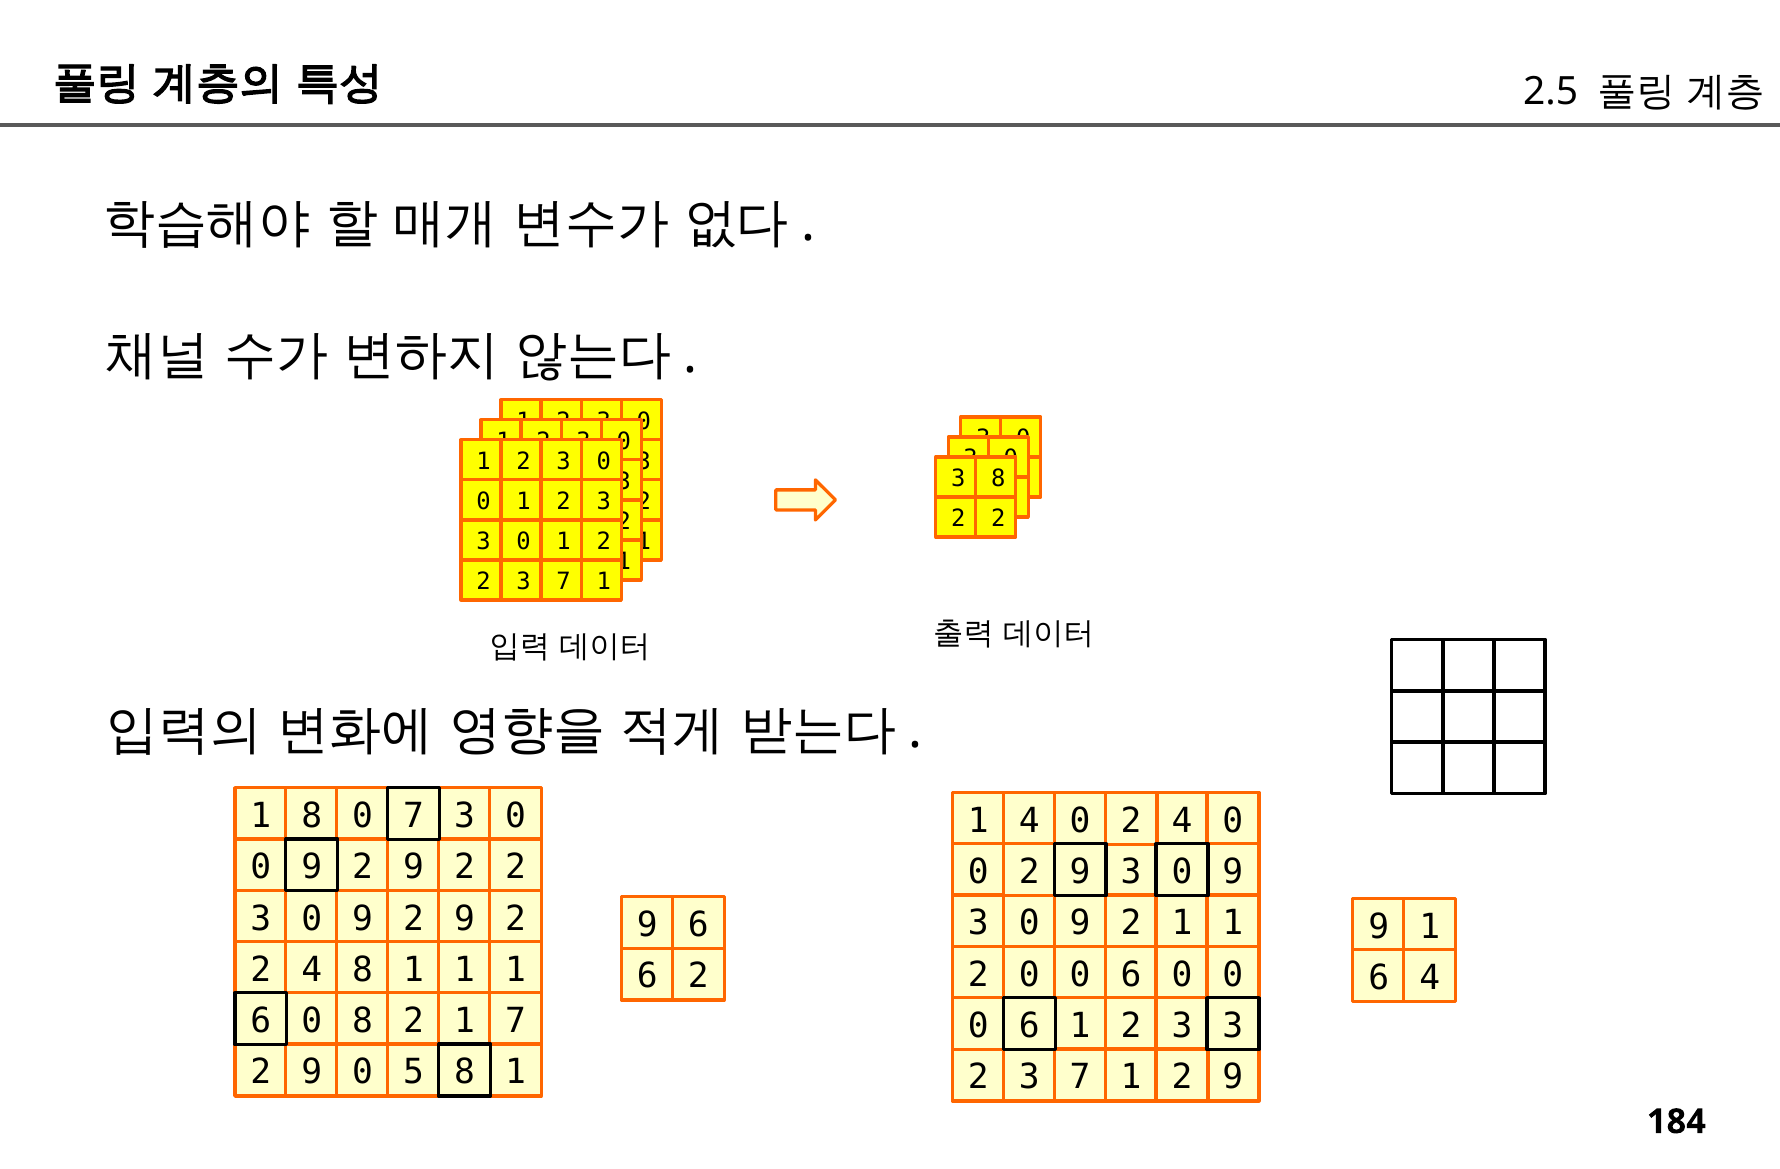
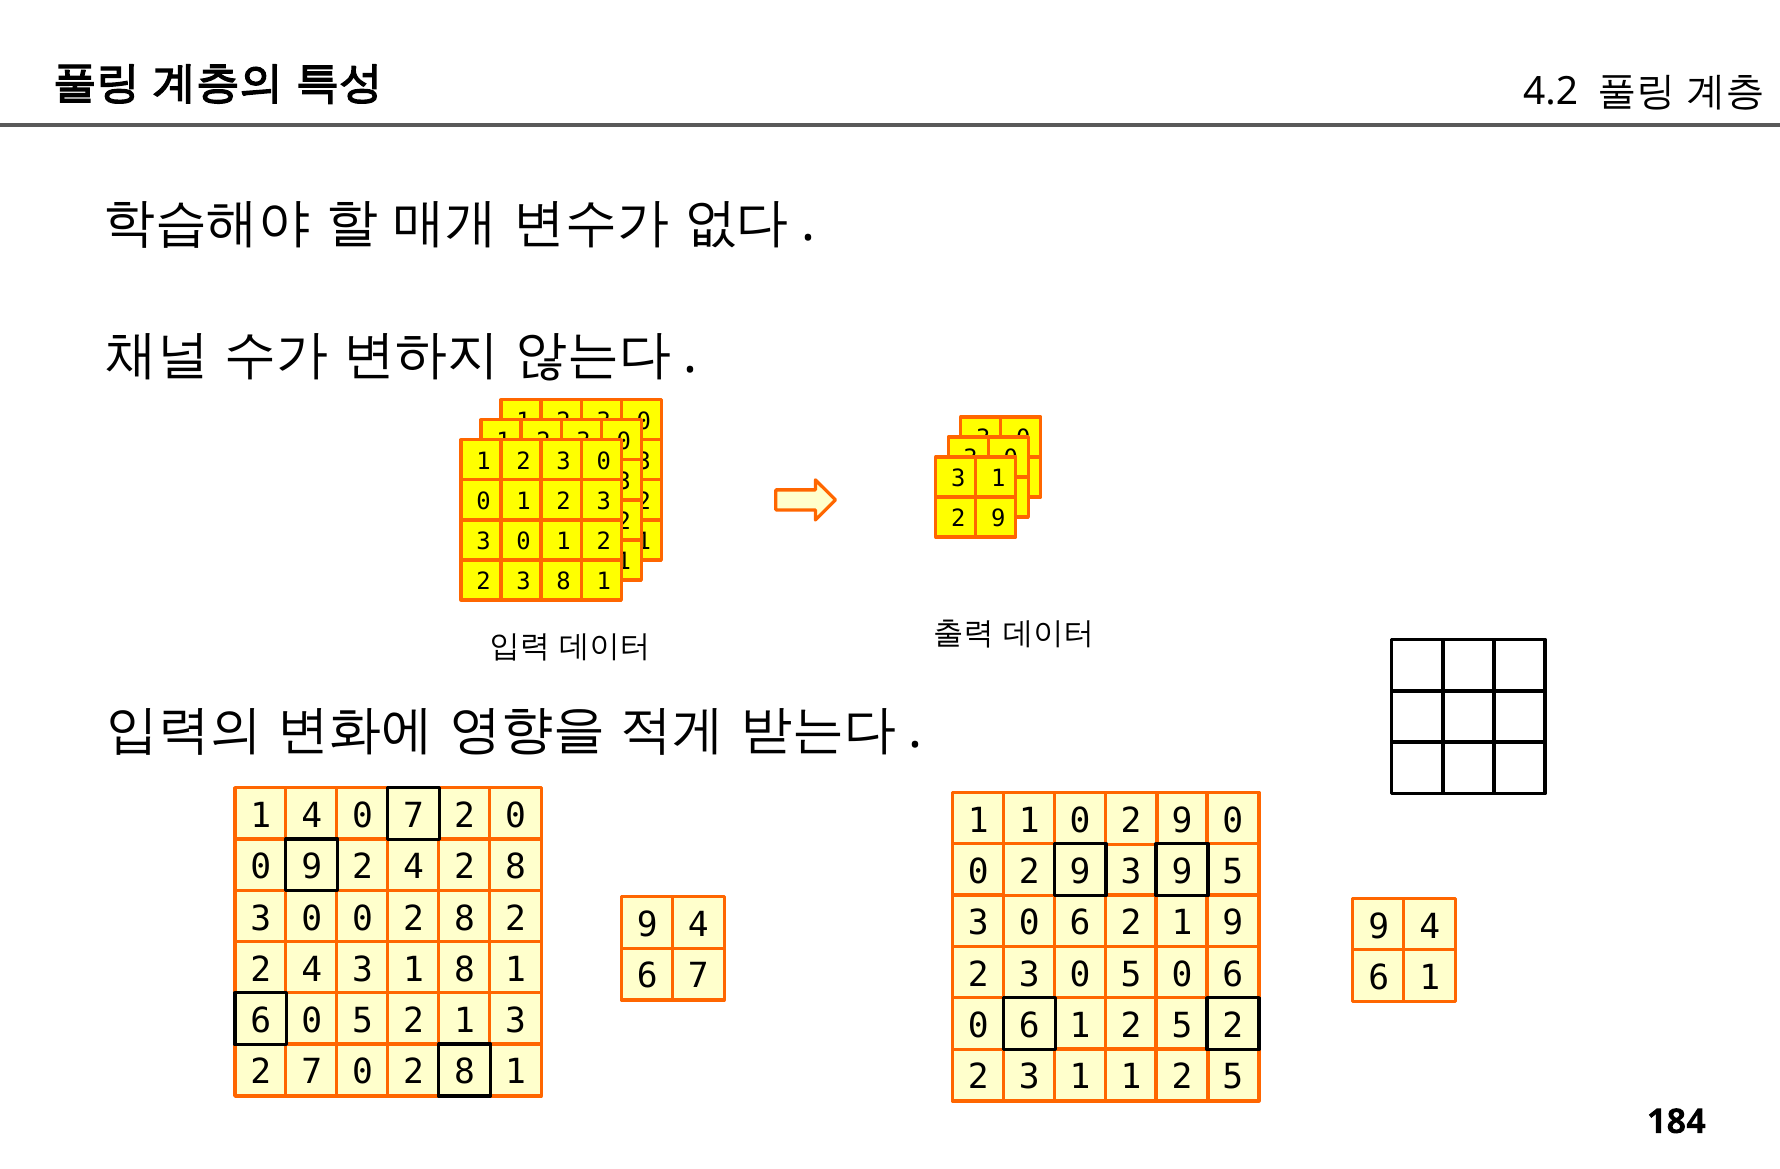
2.5: 2.5 -> 4.2 (1551, 91)
8: 8 -> 1 (998, 479)
2: 2 -> 9 (998, 519)
7: 7 -> 8 (564, 582)
1 8: 8 -> 4 (312, 816)
3: 3 -> 2 (465, 816)
4: 4 -> 1 (1029, 821)
0 4: 4 -> 9 (1182, 821)
9: 9 -> 4 (414, 867)
2: 2 -> 8 (515, 867)
0: 0 -> 9 (1182, 872)
0 3 9: 9 -> 5 (1233, 872)
9: 9 -> 0 (363, 919)
9: 9 -> 8 (465, 919)
9: 9 -> 6 (1080, 924)
2 1 1: 1 -> 9 (1233, 924)
6: 6 -> 4 (698, 925)
1: 1 -> 4 (1430, 927)
4 8: 8 -> 3 (363, 970)
1: 1 -> 8 (465, 970)
0: 0 -> 3 (1029, 975)
6: 6 -> 5 (1131, 975)
0: 0 -> 6 (1233, 975)
6 2: 2 -> 7 (698, 977)
4: 4 -> 1 (1430, 978)
8: 8 -> 5 (363, 1021)
2 1 7: 7 -> 3 (515, 1021)
3: 3 -> 5 (1182, 1026)
3: 3 -> 2 (1233, 1026)
9: 9 -> 7 (312, 1073)
5: 5 -> 2 (414, 1073)
7: 7 -> 1 (1080, 1078)
1 9: 9 -> 5 (1233, 1078)
